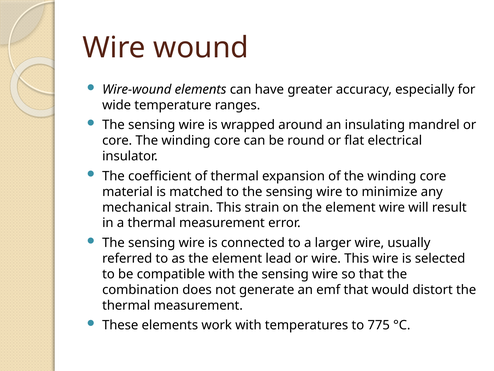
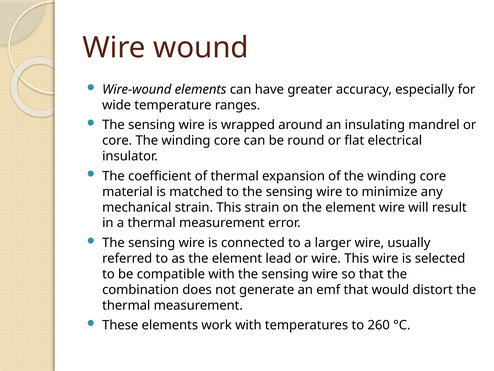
775: 775 -> 260 (379, 325)
